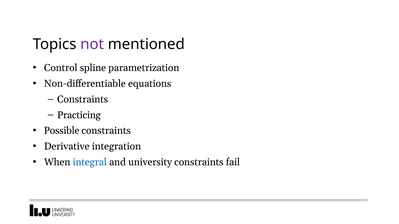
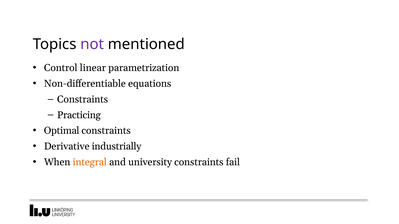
spline: spline -> linear (93, 68)
Possible: Possible -> Optimal (62, 131)
integration: integration -> industrially (116, 147)
integral colour: blue -> orange (90, 162)
